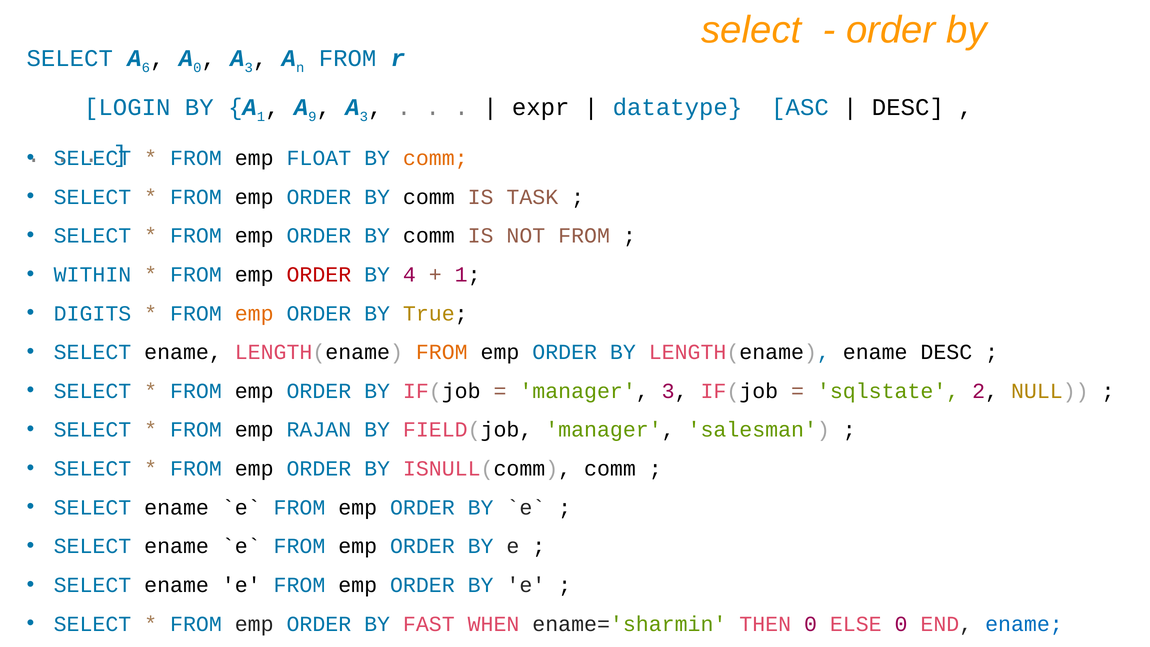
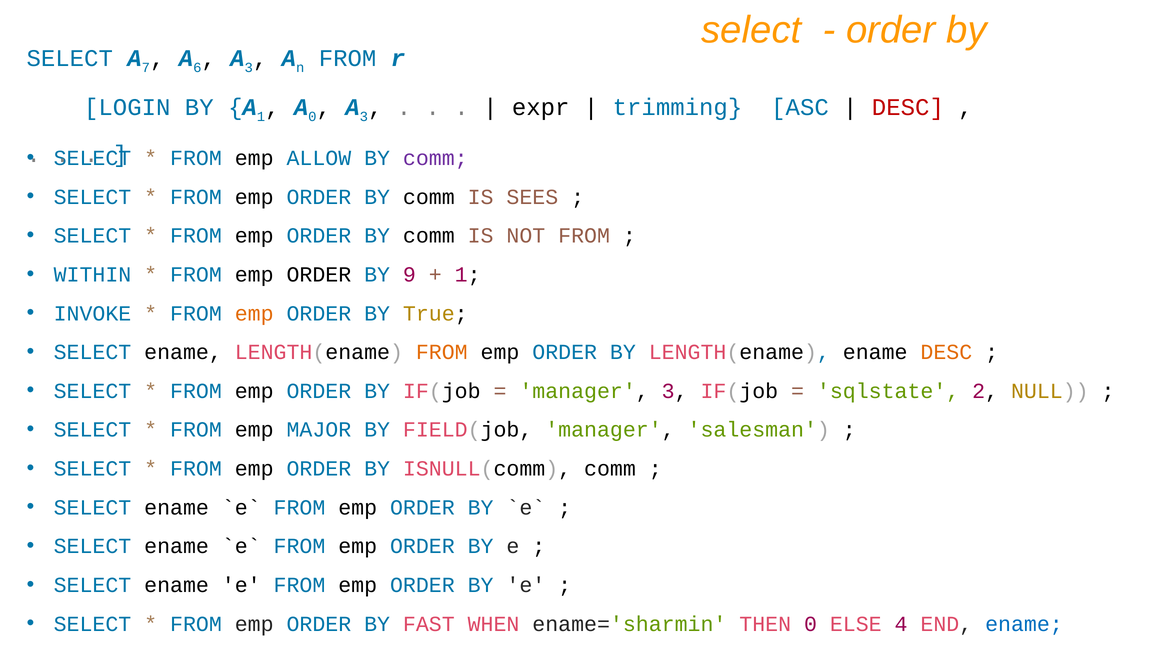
6: 6 -> 7 (146, 68)
0: 0 -> 6 (197, 68)
9: 9 -> 0 (312, 117)
datatype: datatype -> trimming (677, 107)
DESC colour: black -> red (908, 107)
FLOAT: FLOAT -> ALLOW (319, 158)
comm colour: orange -> purple (435, 158)
TASK: TASK -> SEES (532, 197)
ORDER colour: red -> black (319, 275)
4: 4 -> 9 (409, 275)
DIGITS: DIGITS -> INVOKE (92, 313)
DESC colour: black -> orange (946, 352)
RAJAN: RAJAN -> MAJOR (319, 430)
ELSE 0: 0 -> 4 (901, 624)
